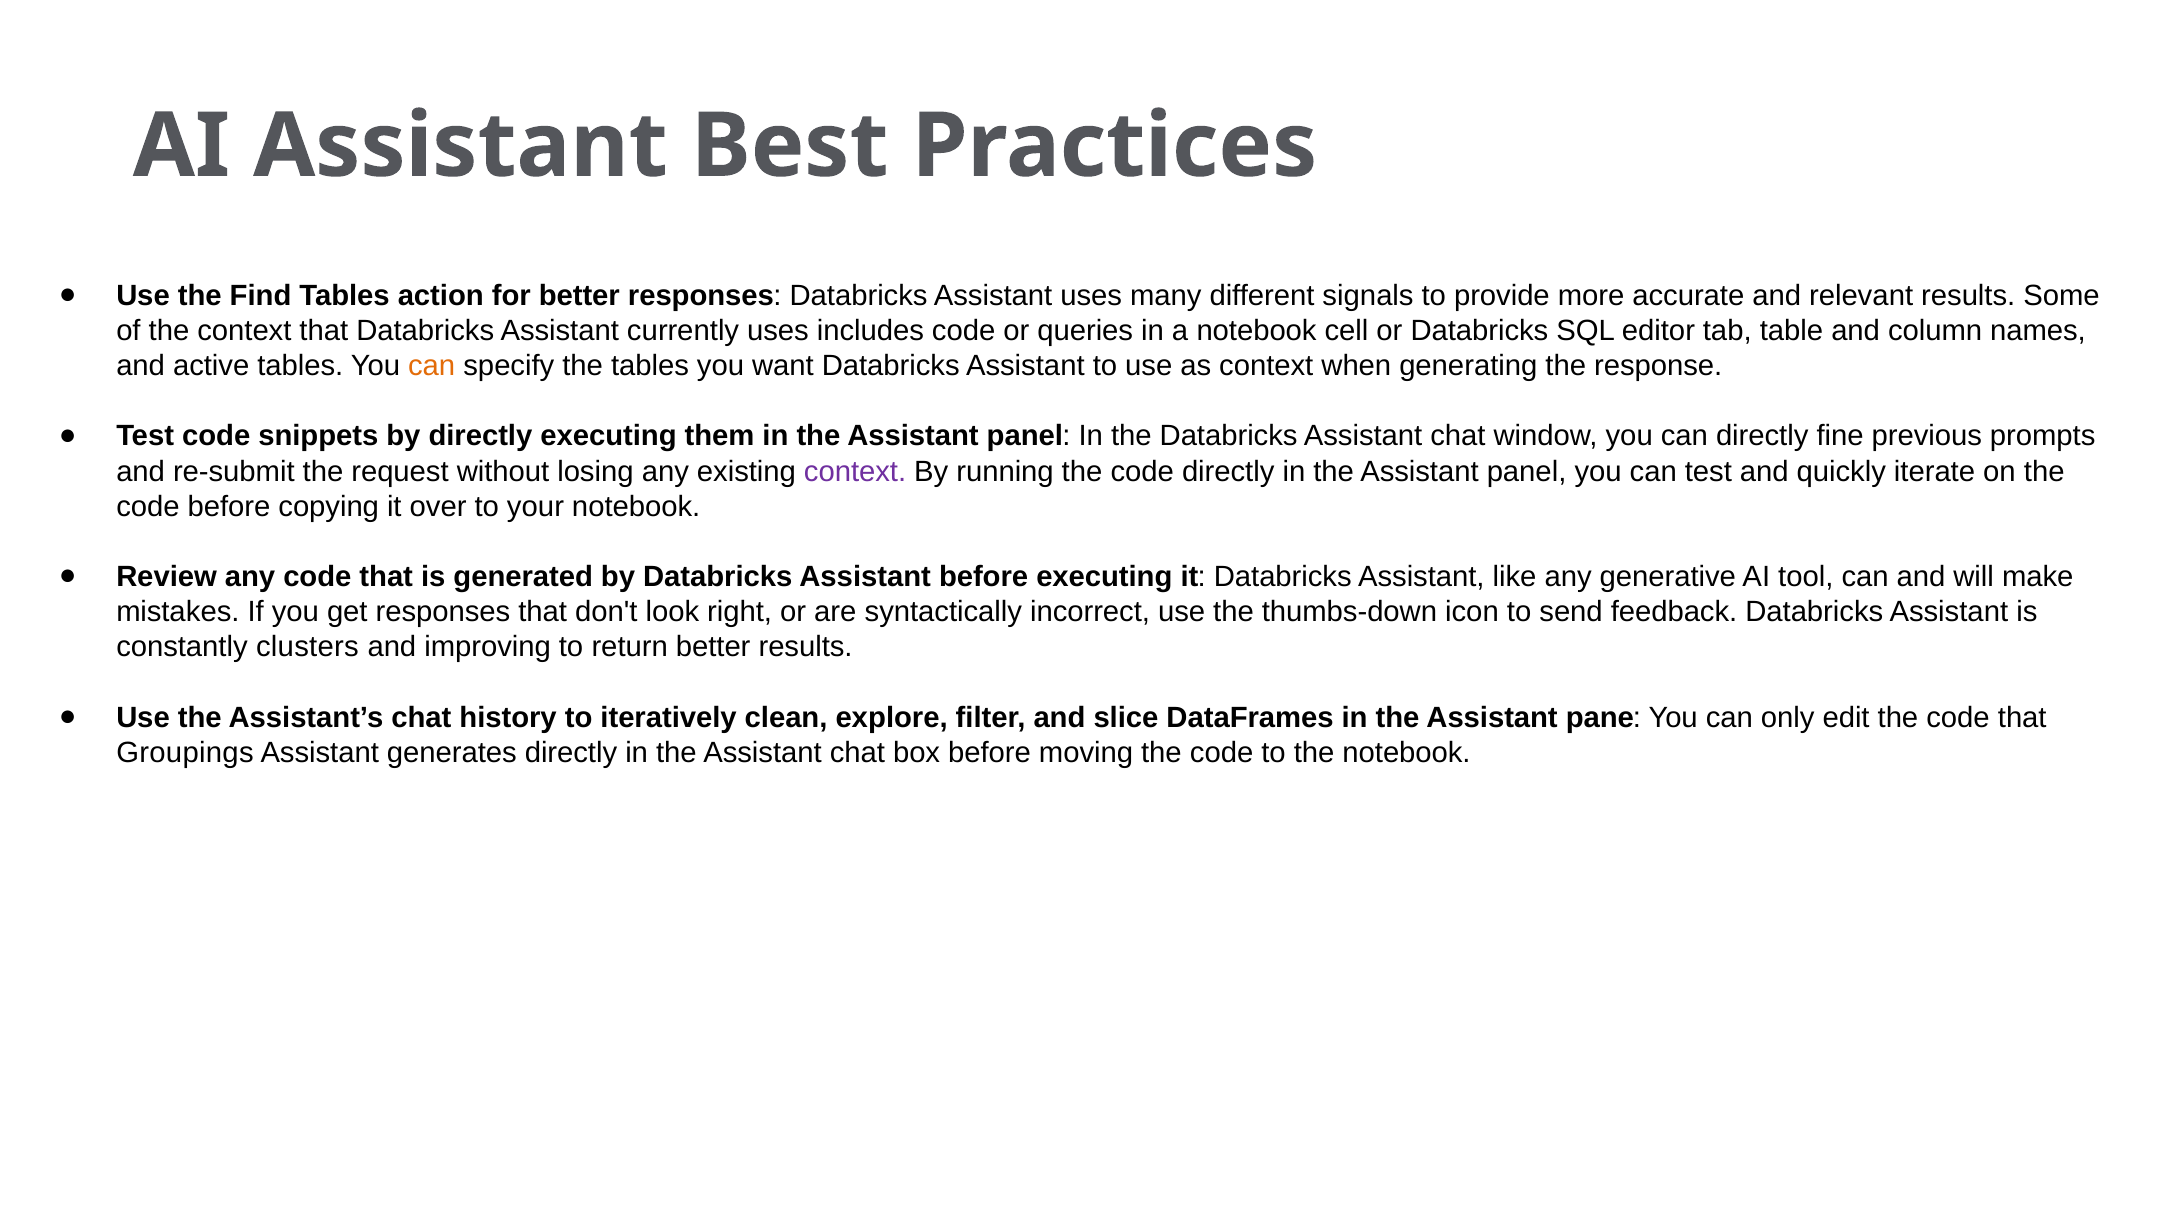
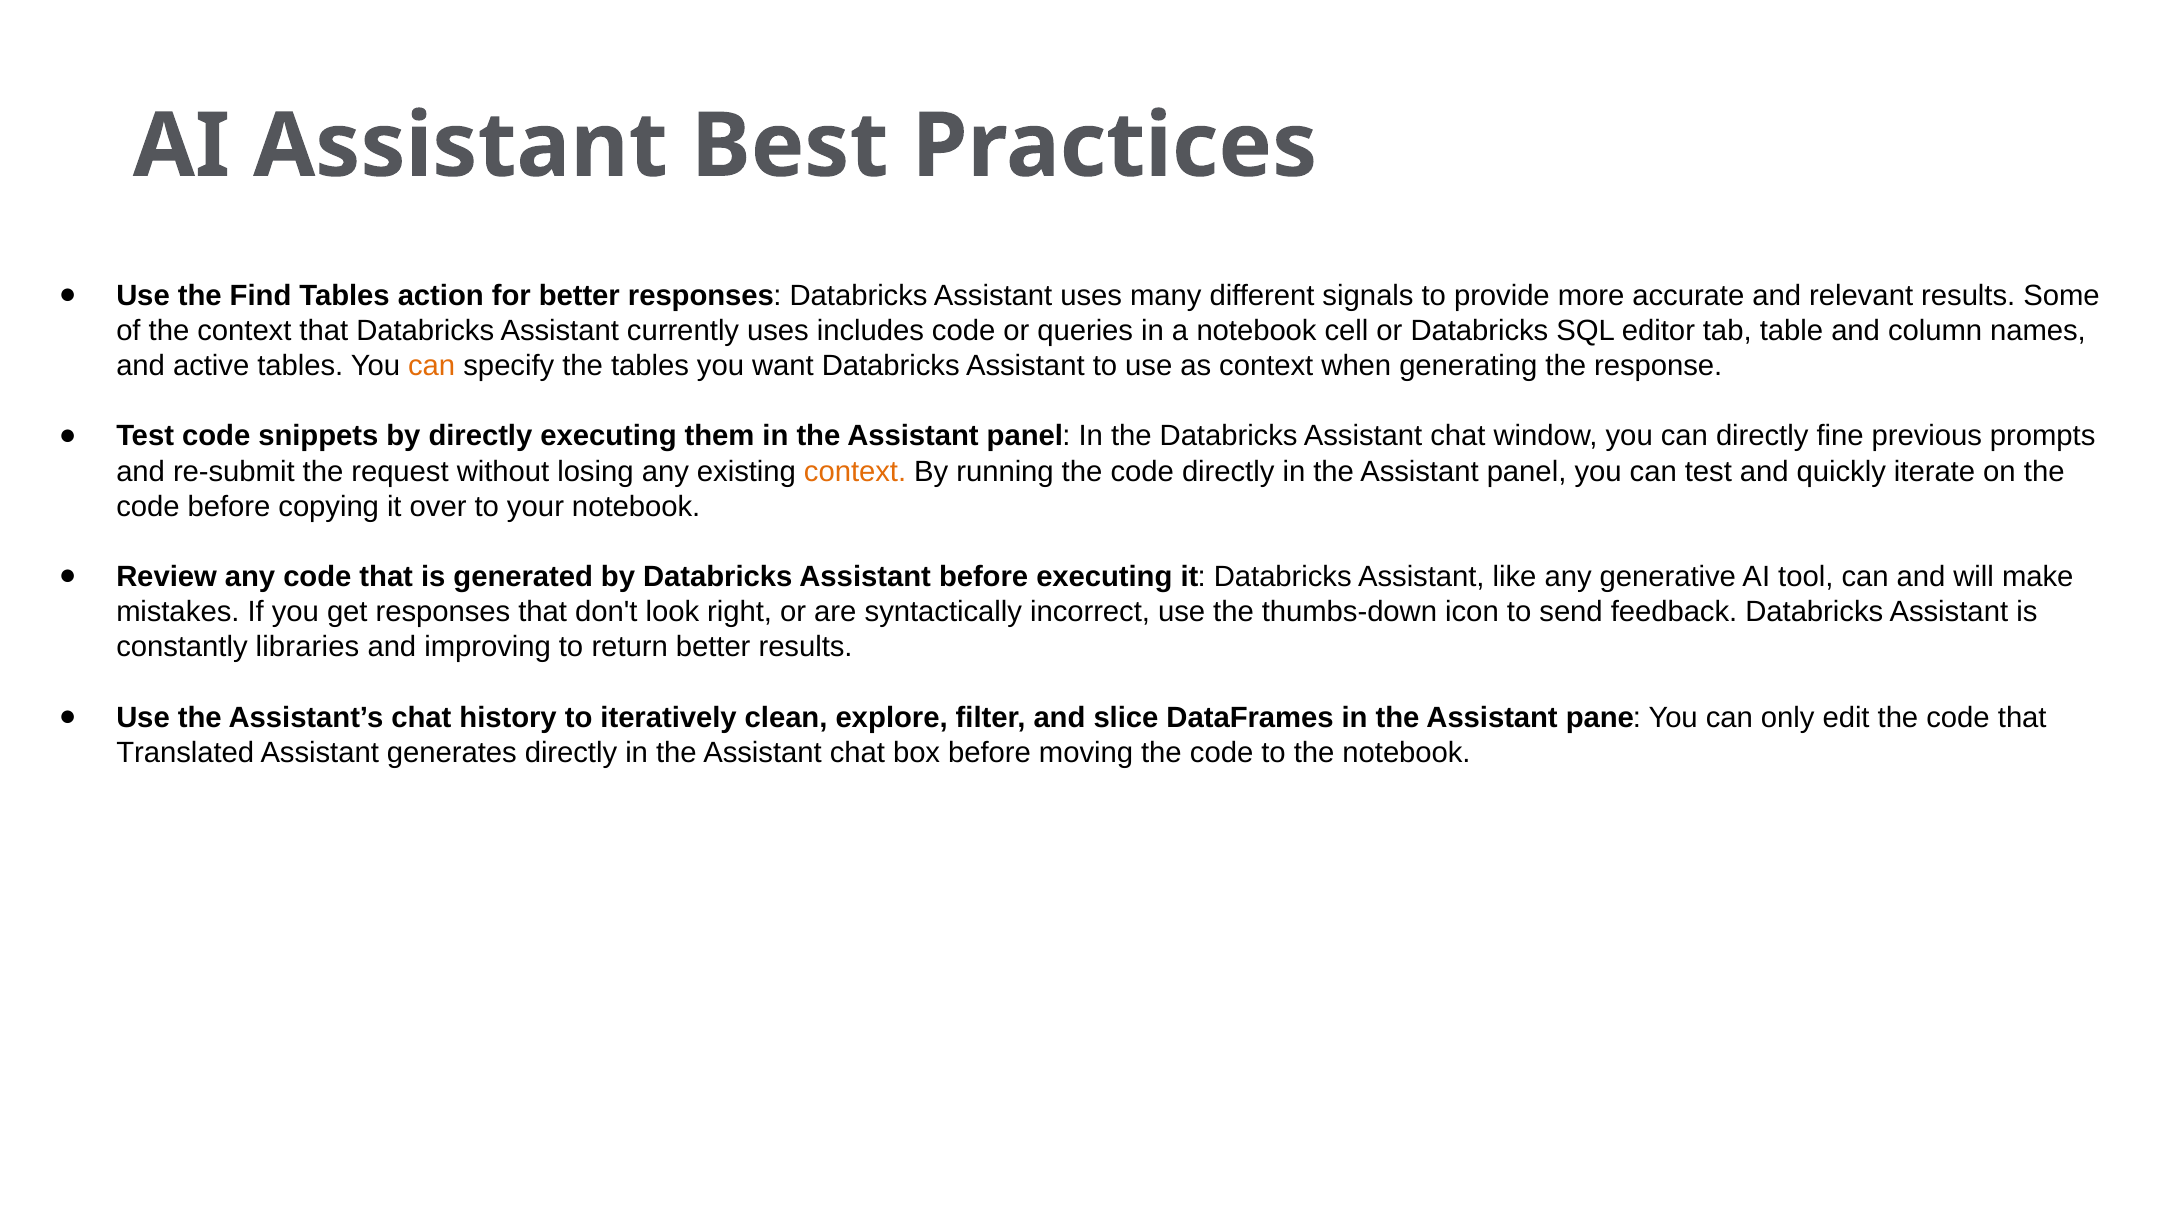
context colour: purple -> orange (855, 471)
clusters: clusters -> libraries (308, 647)
Groupings: Groupings -> Translated (185, 752)
